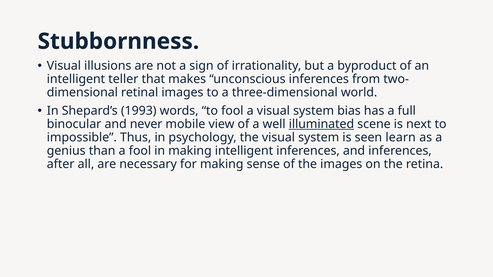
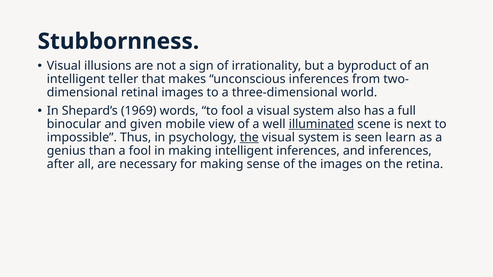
1993: 1993 -> 1969 (139, 111)
bias: bias -> also (349, 111)
never: never -> given (146, 124)
the underline: none -> present (249, 138)
